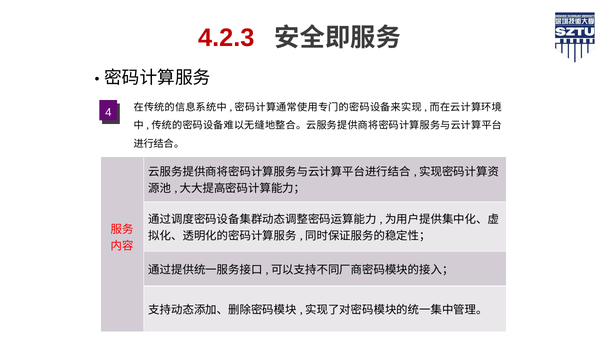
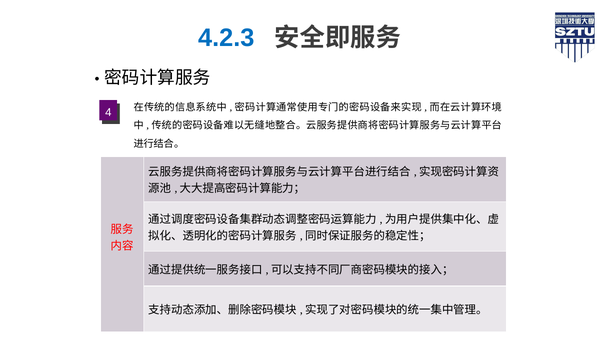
4.2.3 colour: red -> blue (226, 38)
